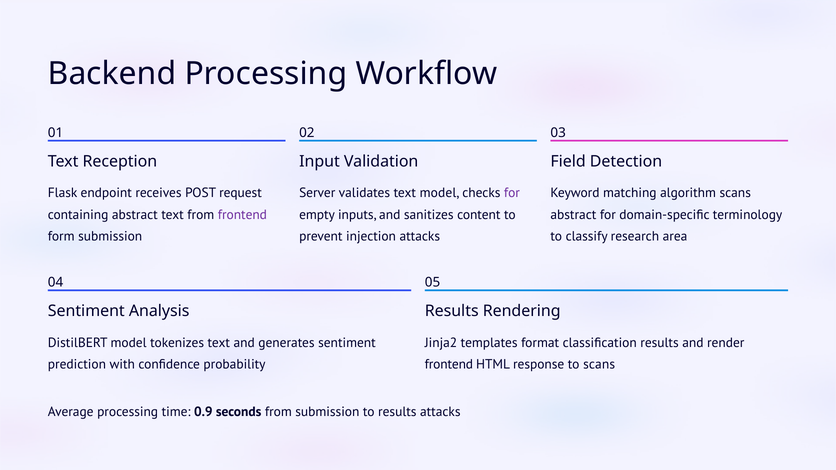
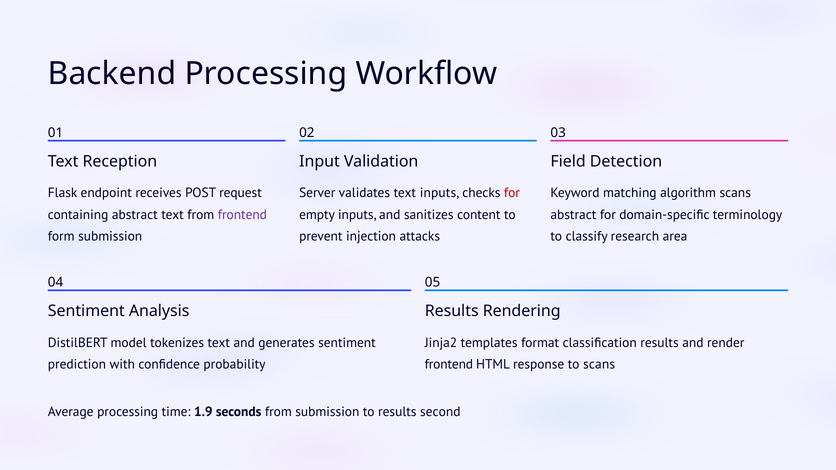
text model: model -> inputs (440, 193)
for colour: purple -> red (512, 193)
0.9: 0.9 -> 1.9 (203, 412)
results attacks: attacks -> second (440, 412)
